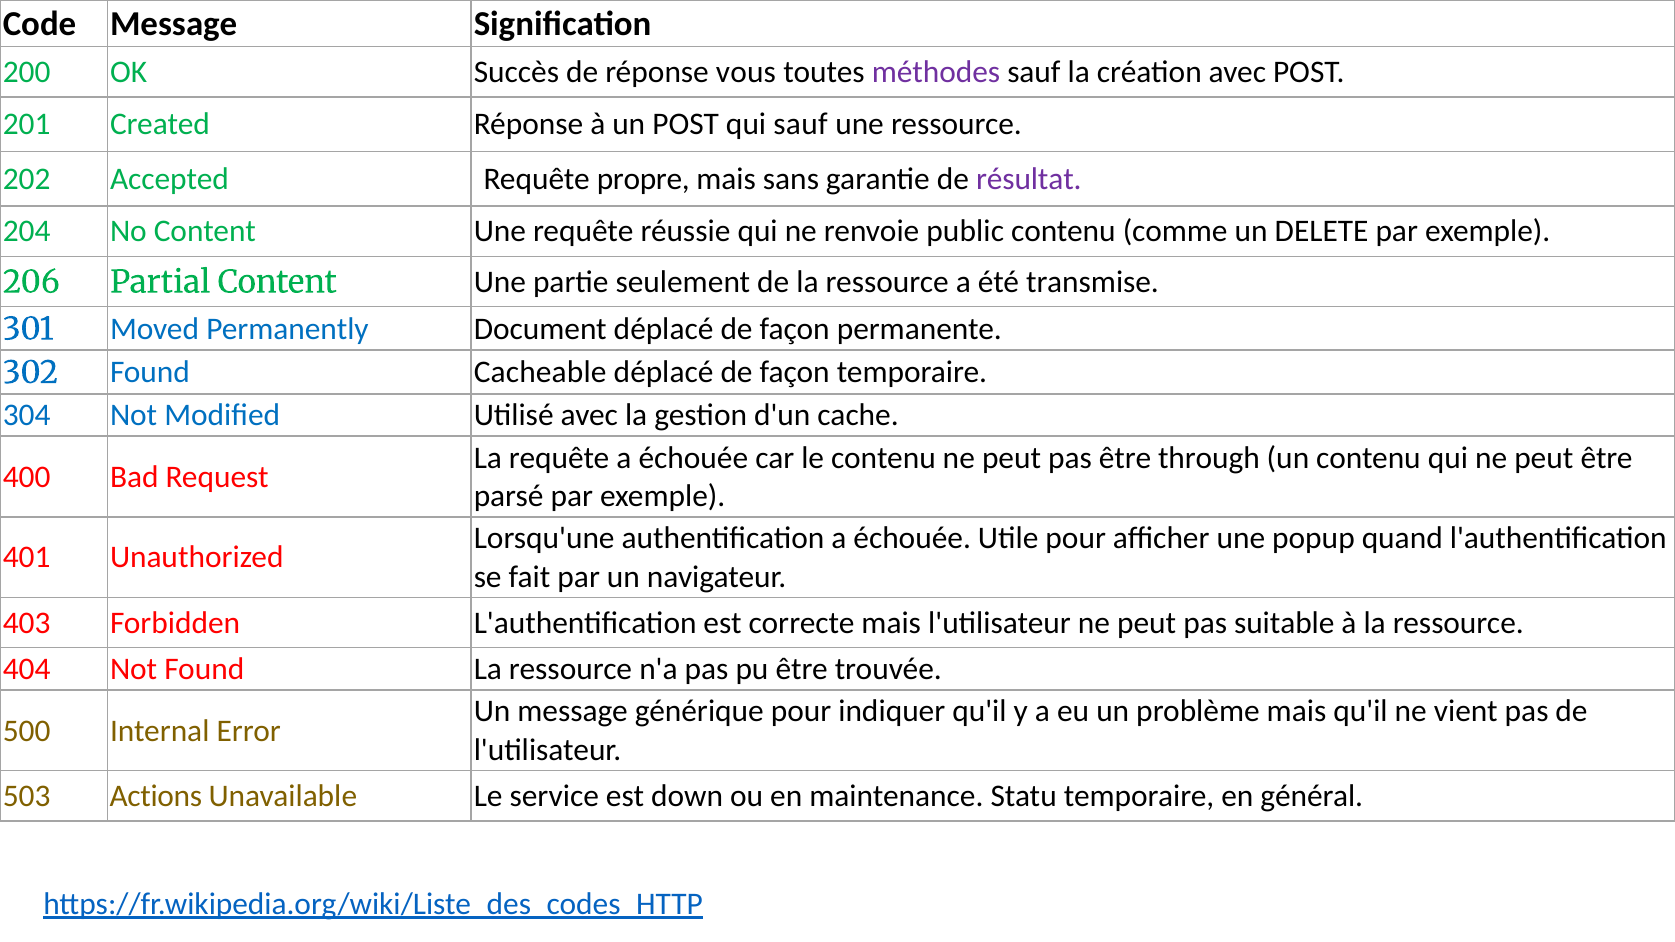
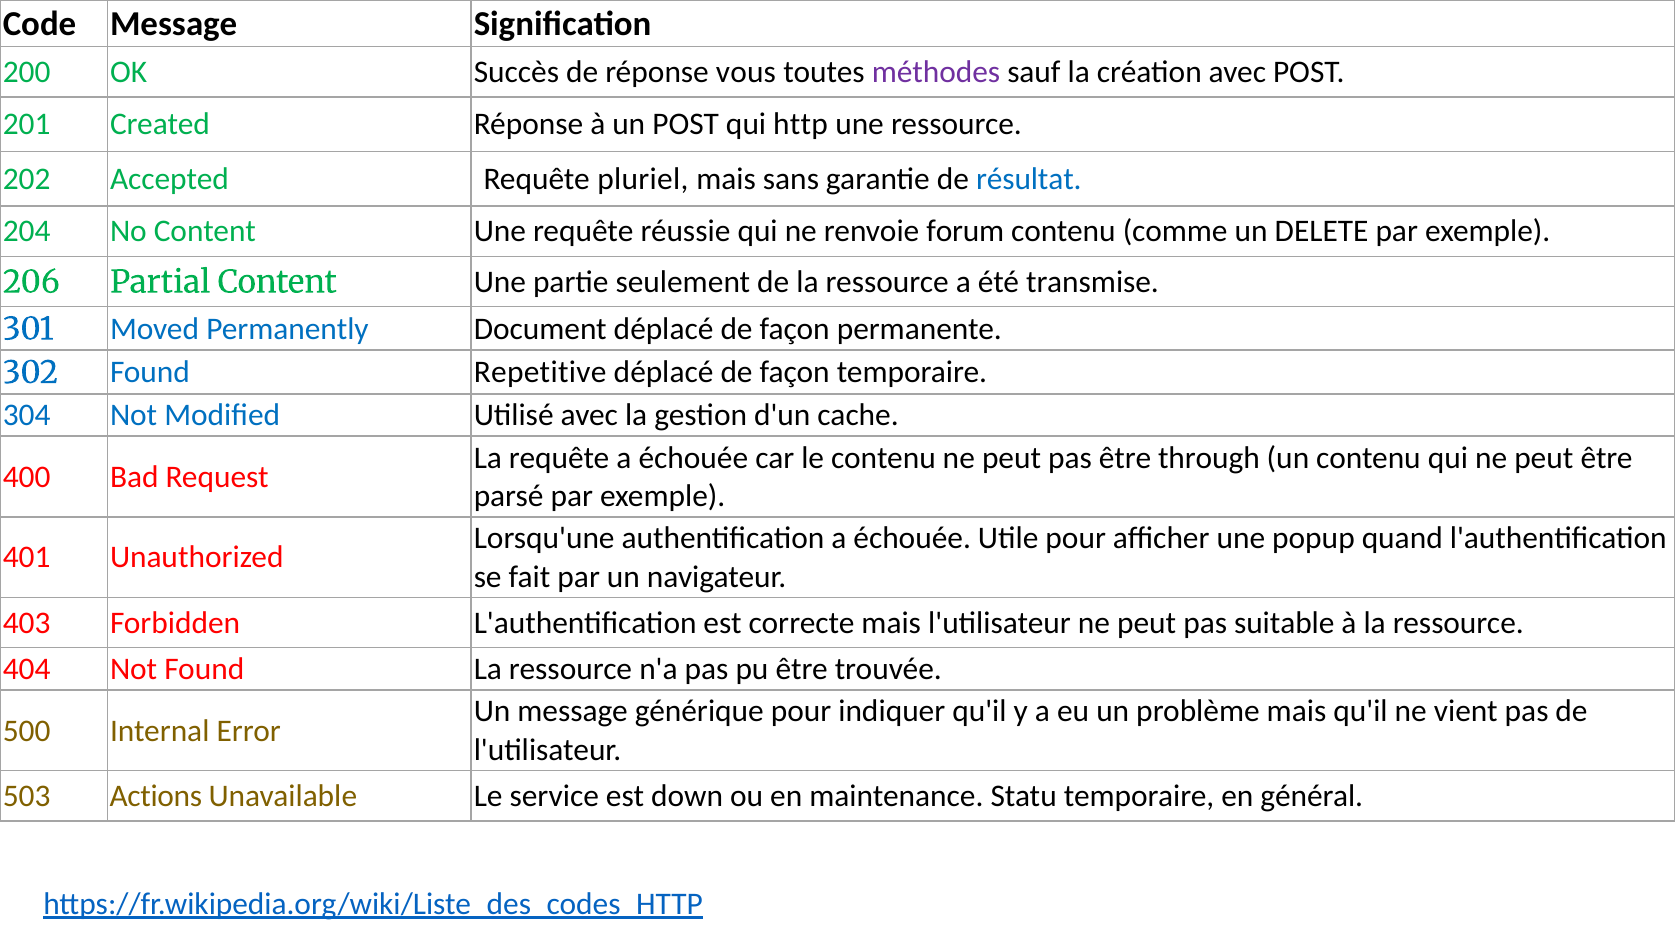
qui sauf: sauf -> http (801, 125)
propre: propre -> pluriel (643, 179)
résultat colour: purple -> blue (1029, 179)
public: public -> forum (965, 232)
Cacheable: Cacheable -> Repetitive (540, 372)
